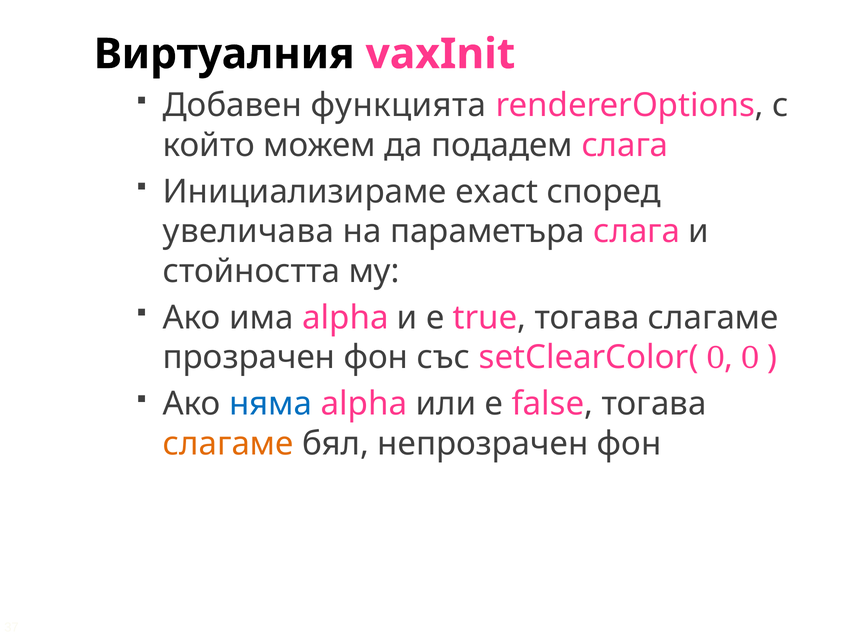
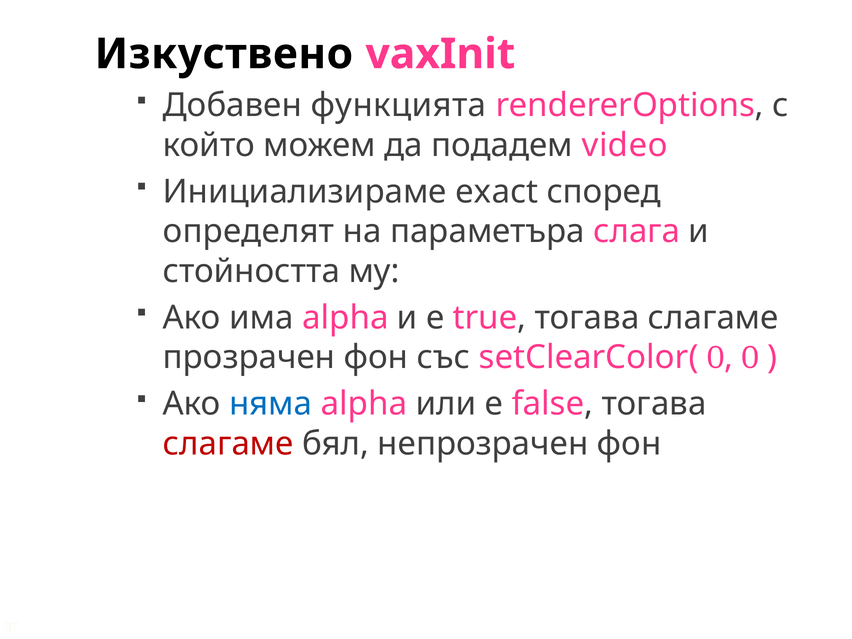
Виртуалния: Виртуалния -> Изкуствено (224, 54)
подадем слага: слага -> video (625, 145)
увеличава: увеличава -> определят (249, 232)
слагаме colour: orange -> red (228, 444)
